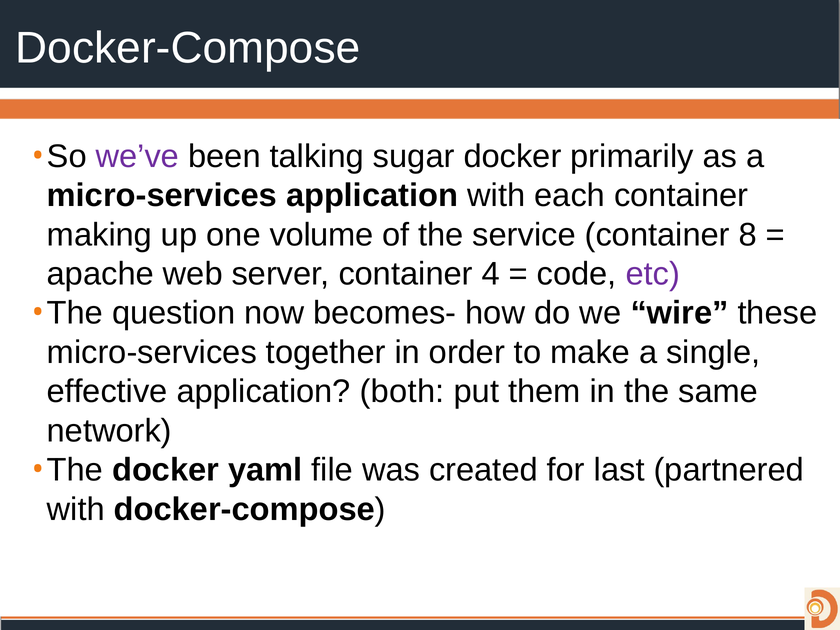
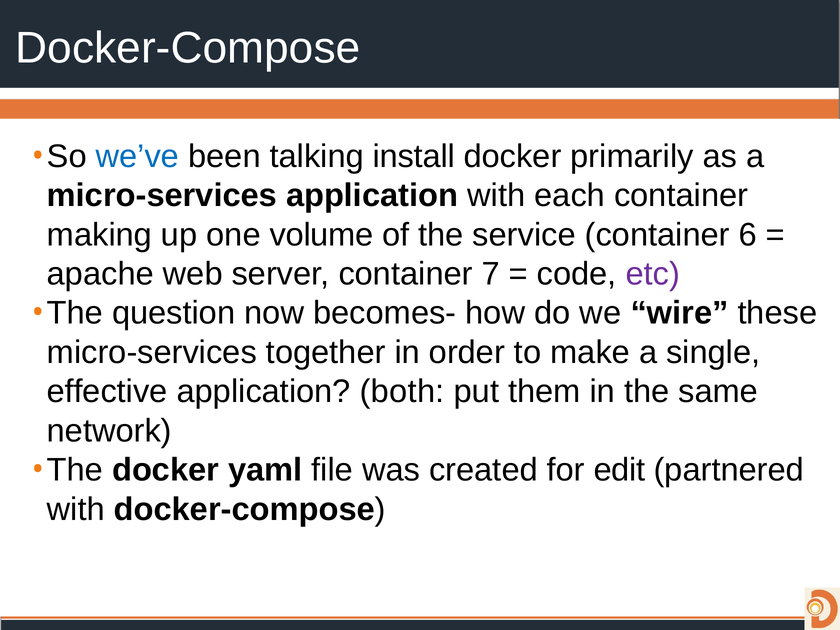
we’ve colour: purple -> blue (137, 156)
sugar: sugar -> install (414, 156)
8: 8 -> 6 (748, 235)
4: 4 -> 7 (491, 274)
last: last -> edit (619, 470)
